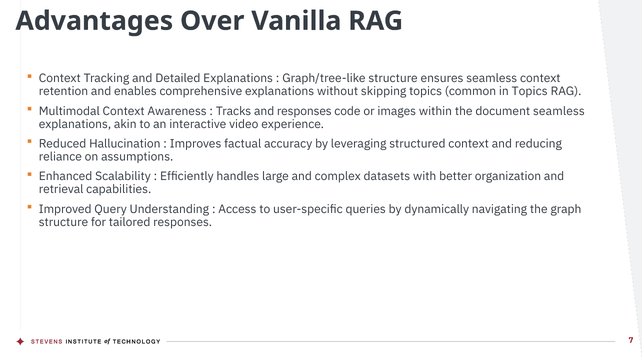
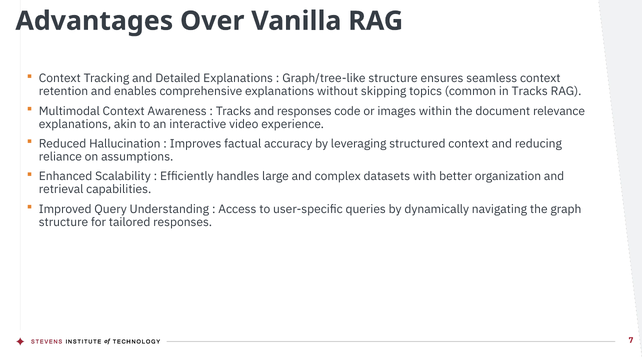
in Topics: Topics -> Tracks (530, 91)
document seamless: seamless -> relevance (559, 111)
